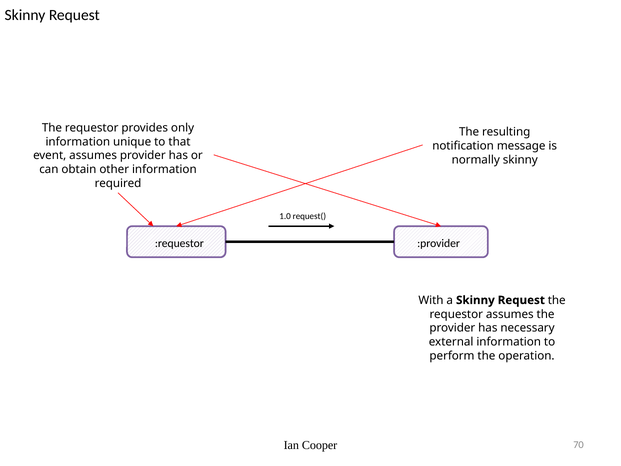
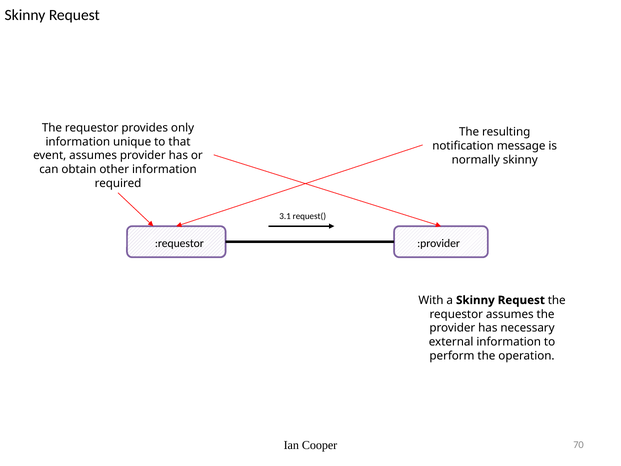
1.0: 1.0 -> 3.1 (285, 216)
